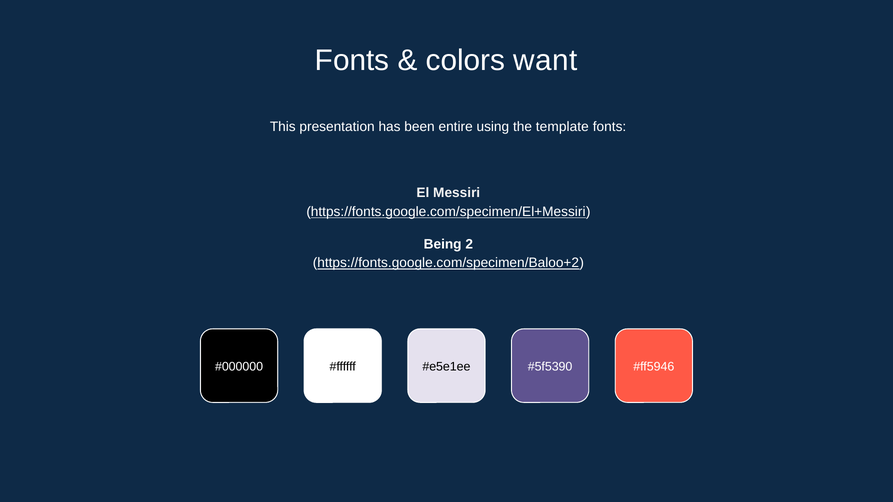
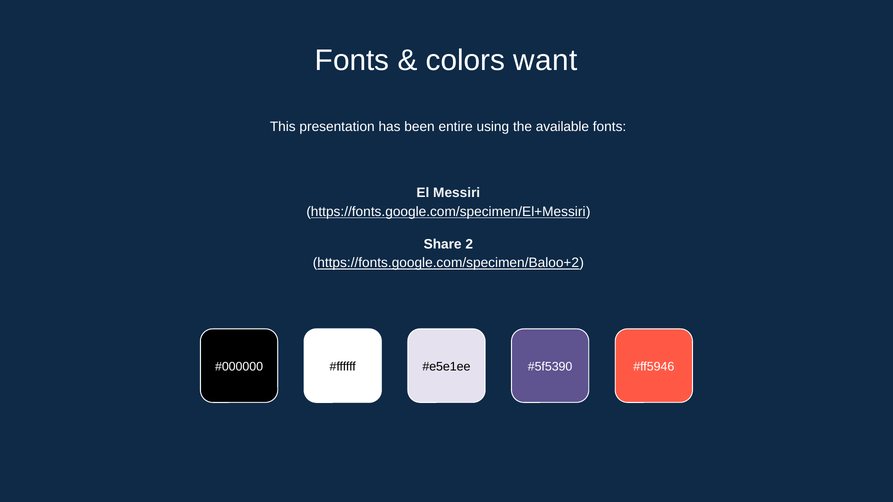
template: template -> available (562, 127)
Being: Being -> Share (443, 244)
